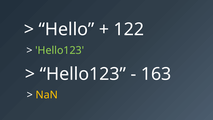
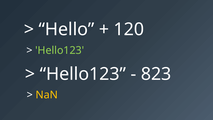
122: 122 -> 120 (129, 29)
163: 163 -> 823 (156, 74)
